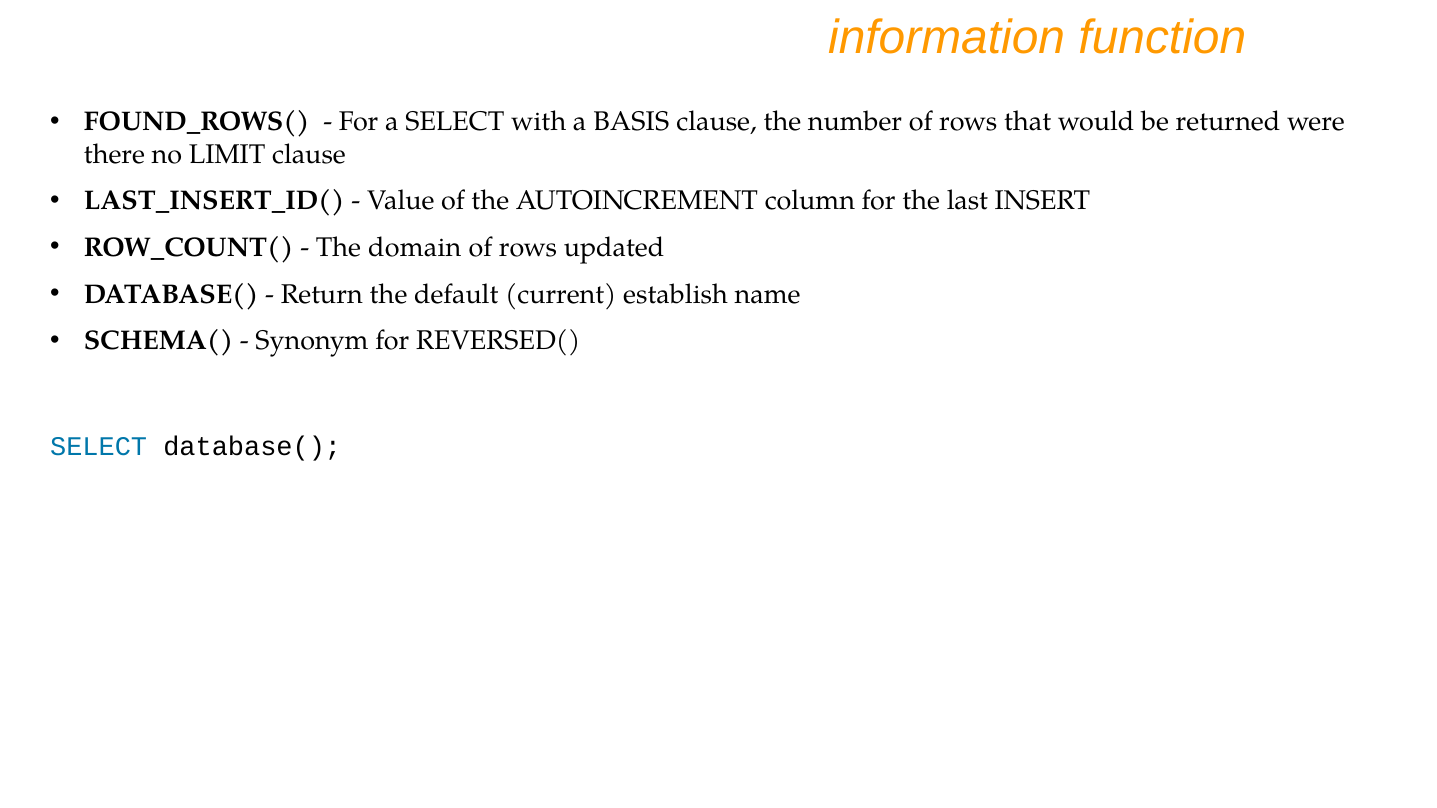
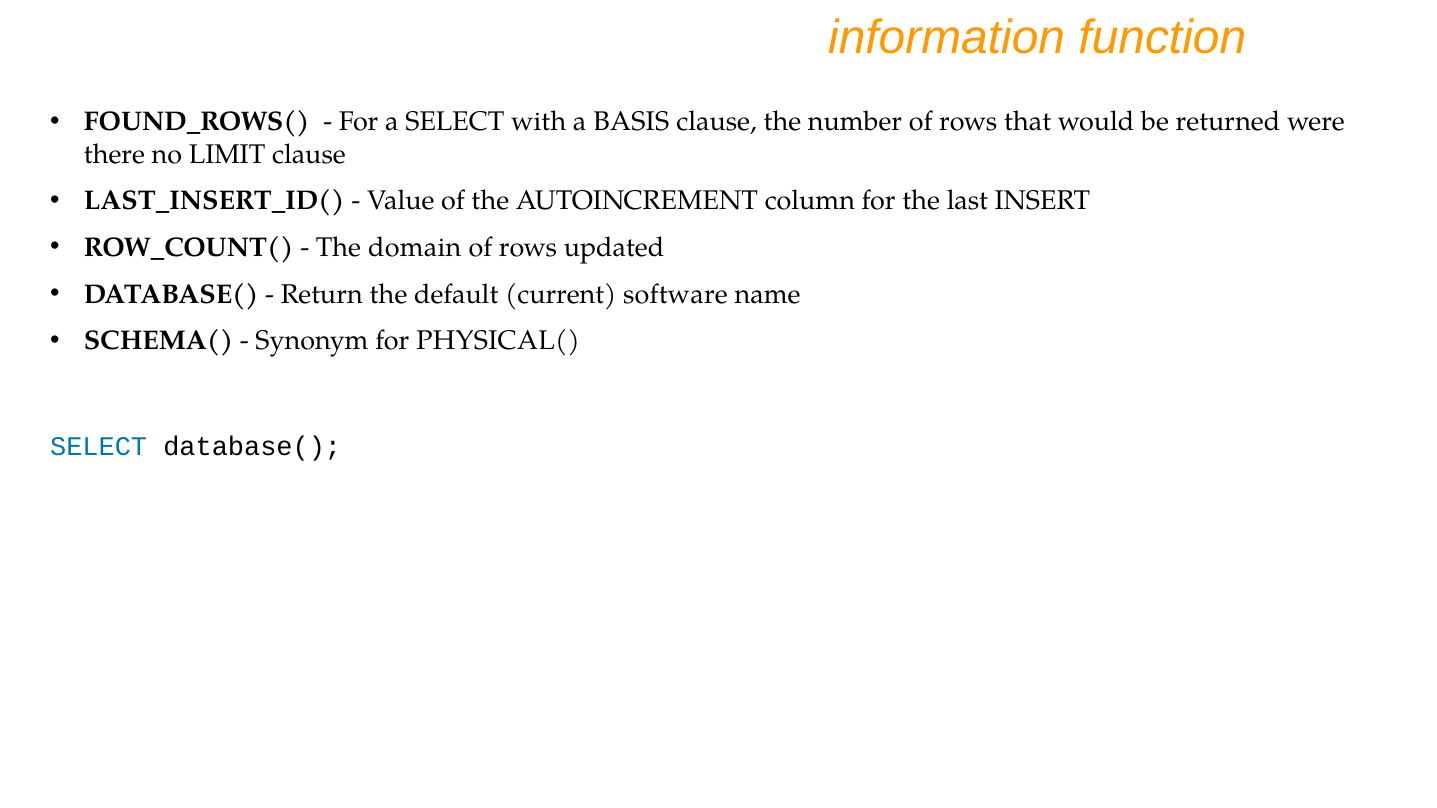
establish: establish -> software (675, 294)
REVERSED(: REVERSED( -> PHYSICAL( (498, 341)
